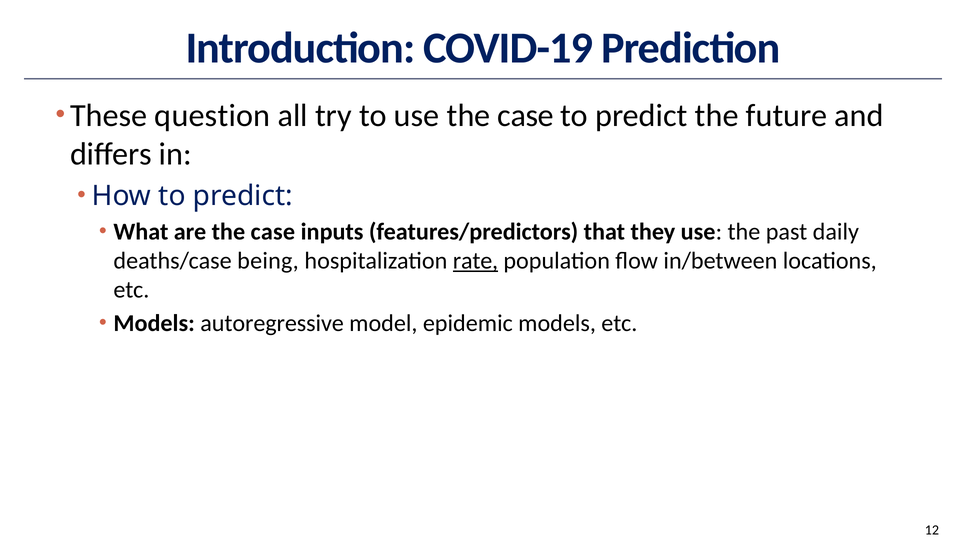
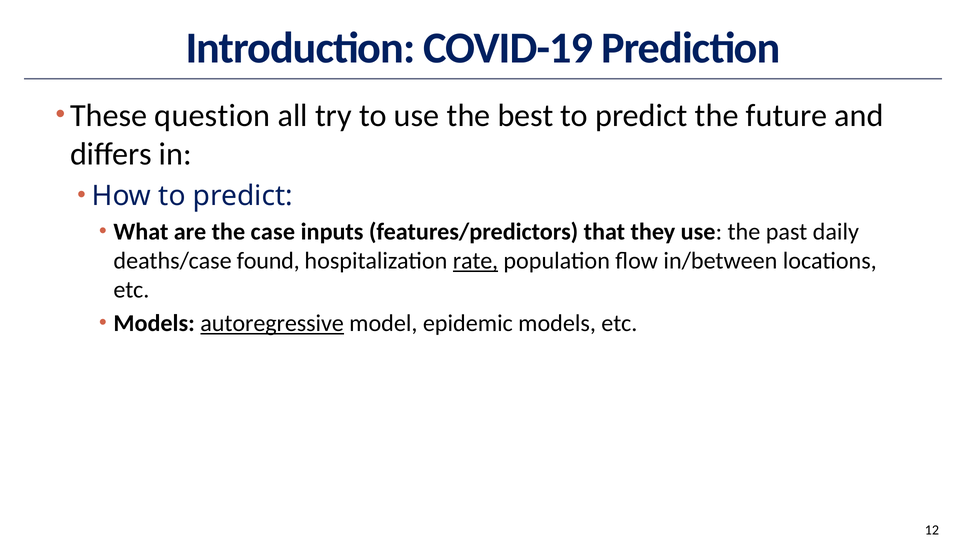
use the case: case -> best (526, 116)
being: being -> found (268, 261)
autoregressive underline: none -> present (272, 324)
